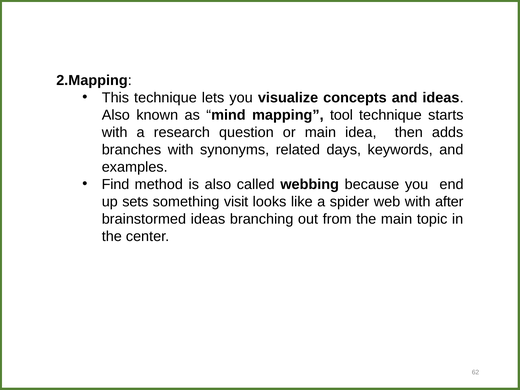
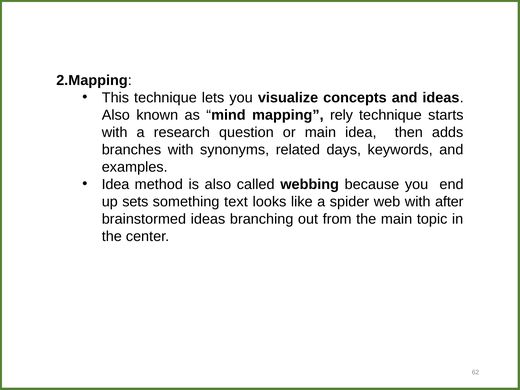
tool: tool -> rely (341, 115)
Find: Find -> Idea (115, 184)
visit: visit -> text (236, 202)
